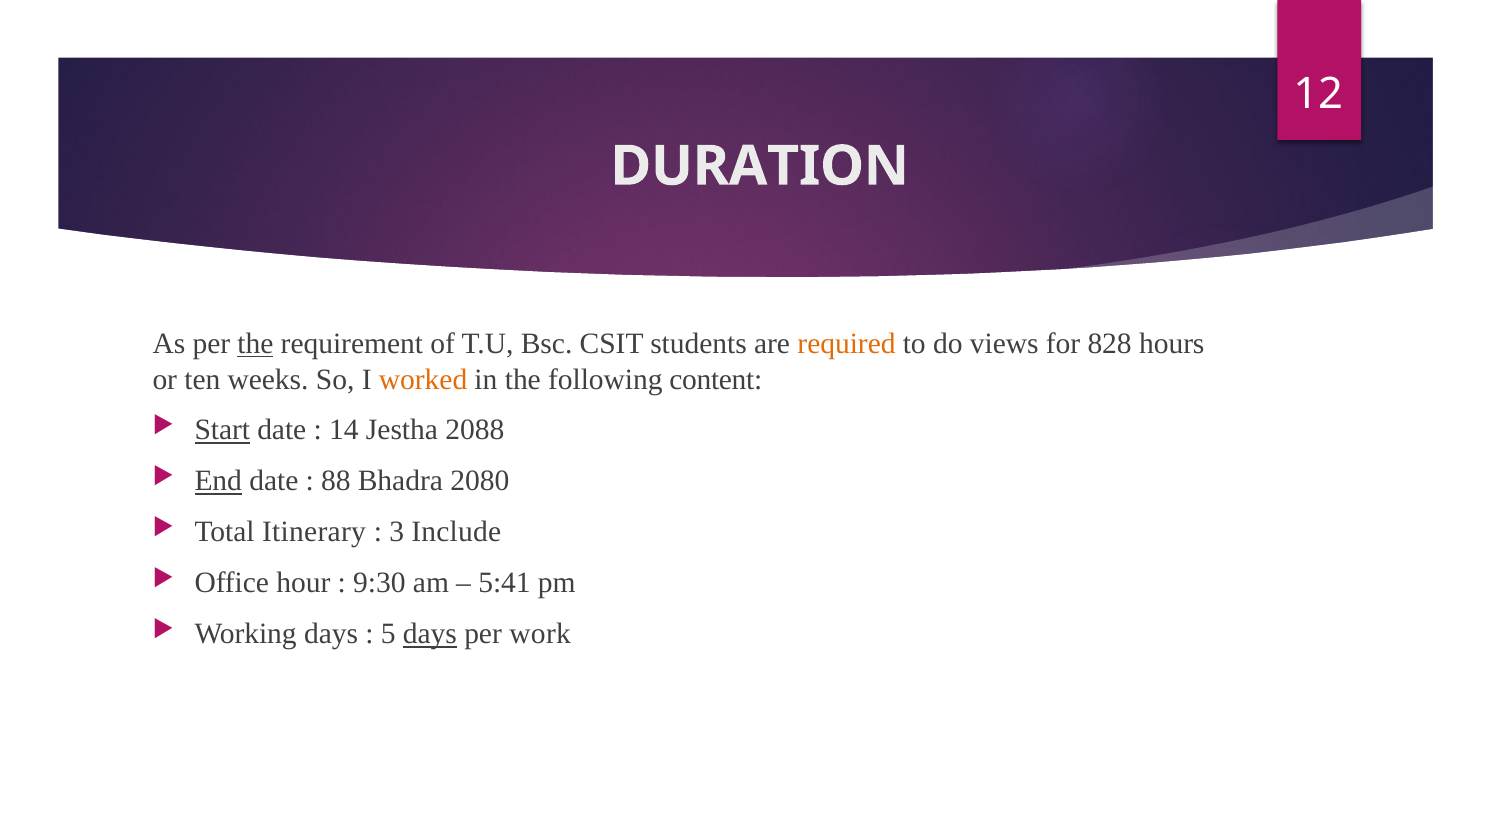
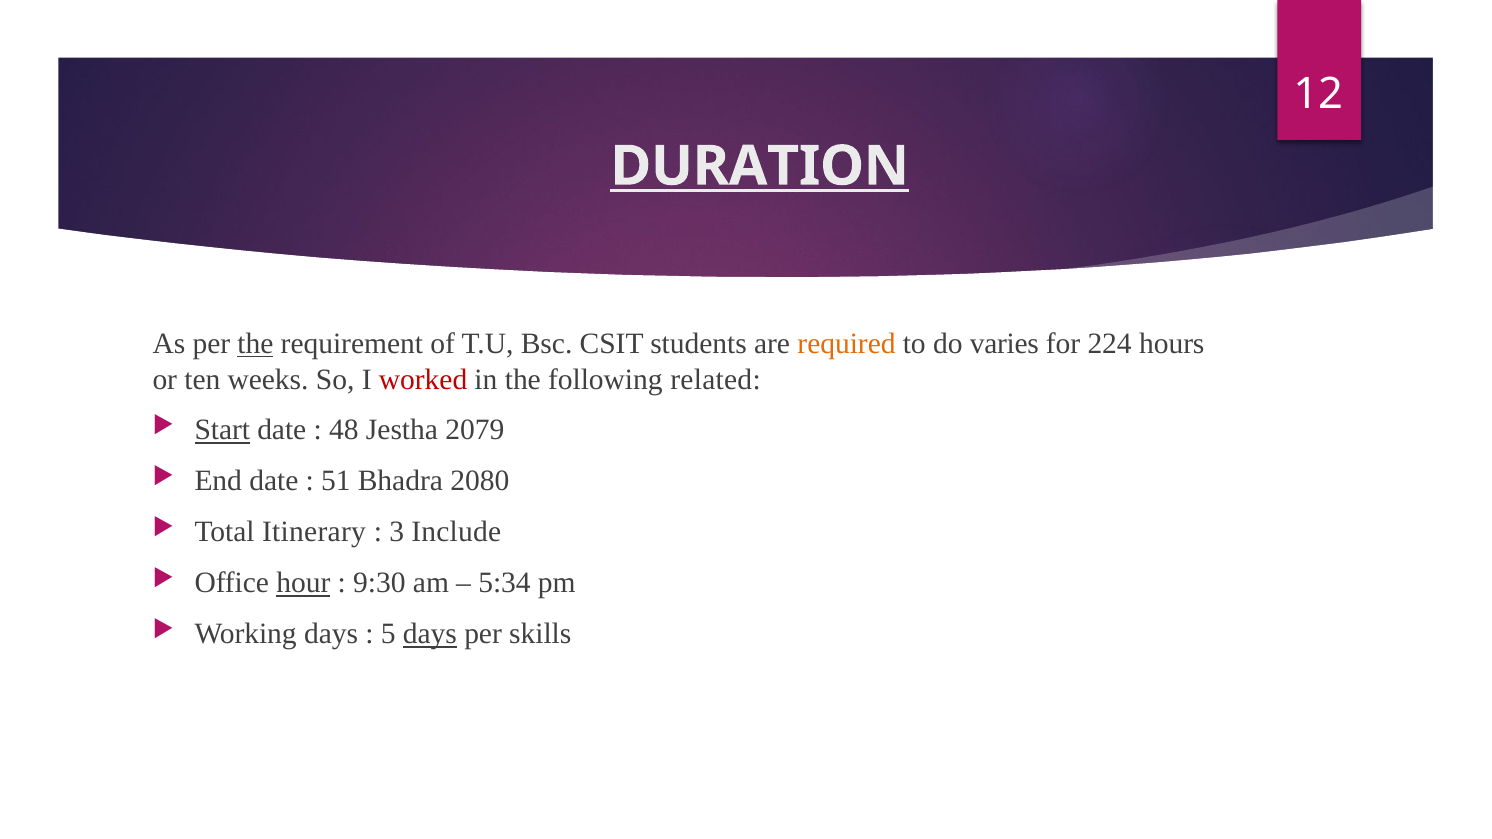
DURATION underline: none -> present (760, 166)
views: views -> varies (1004, 344)
828: 828 -> 224 (1110, 344)
worked colour: orange -> red (423, 379)
content: content -> related (716, 379)
14: 14 -> 48 (344, 430)
2088: 2088 -> 2079 (475, 430)
End underline: present -> none (218, 481)
88: 88 -> 51 (336, 481)
hour underline: none -> present (304, 583)
5:41: 5:41 -> 5:34 (505, 583)
work: work -> skills (540, 634)
